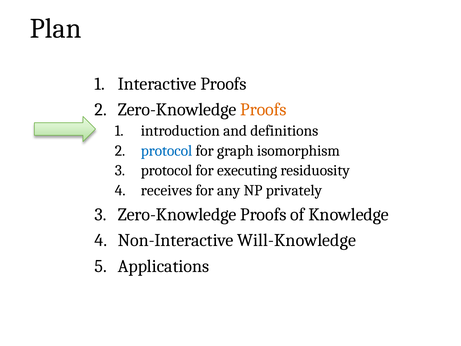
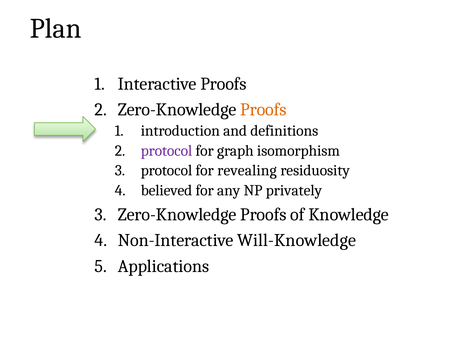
protocol colour: blue -> purple (166, 151)
executing: executing -> revealing (247, 170)
receives: receives -> believed (166, 190)
